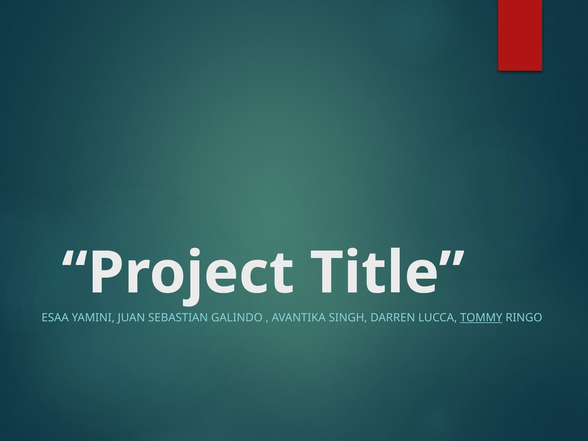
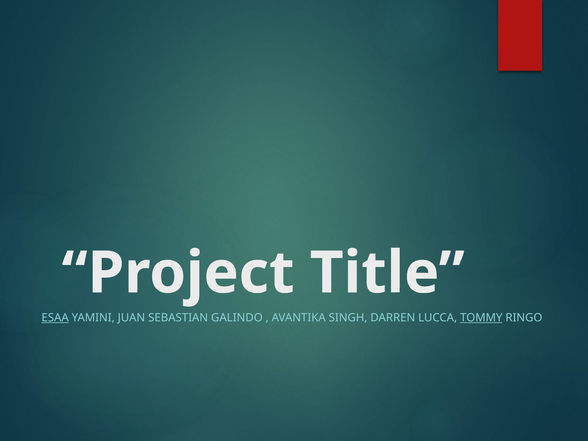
ESAA underline: none -> present (55, 318)
